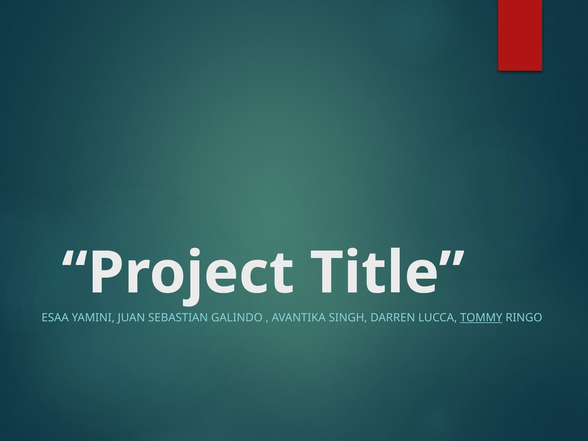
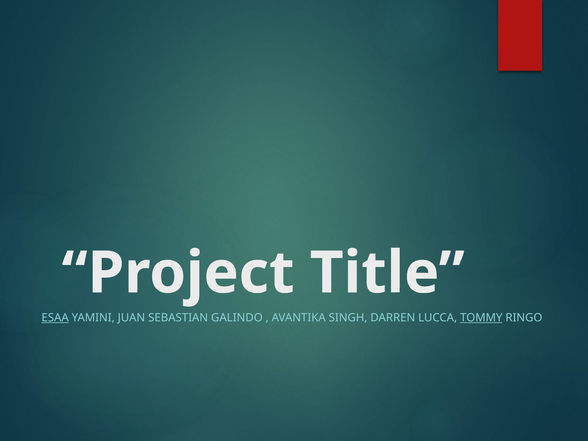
ESAA underline: none -> present (55, 318)
